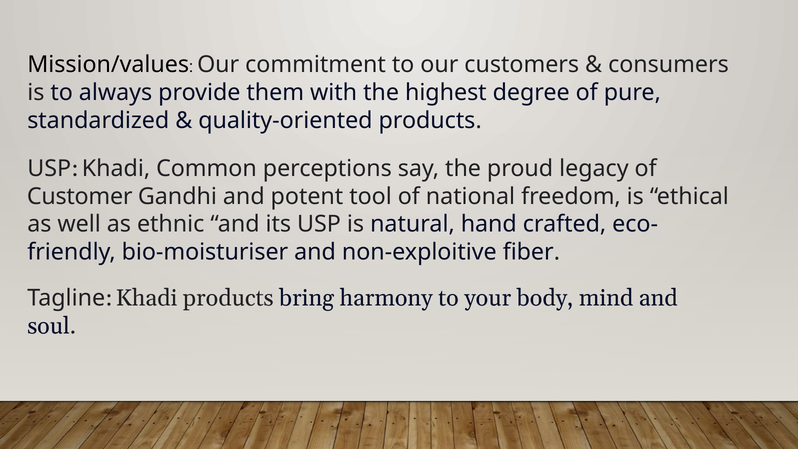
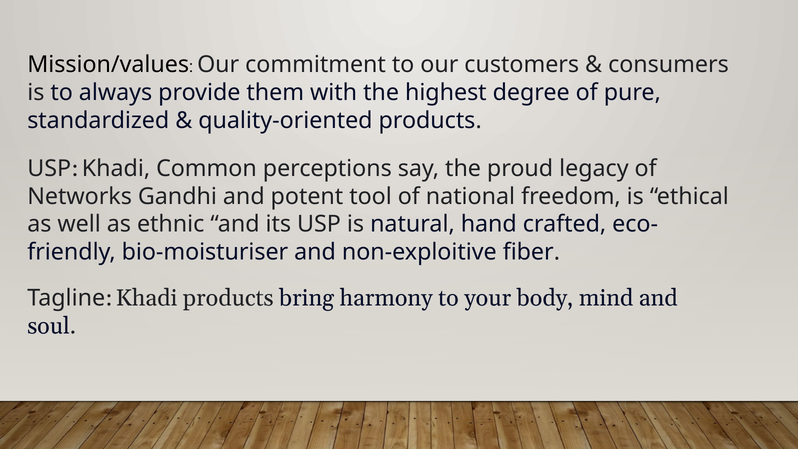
Customer: Customer -> Networks (80, 196)
